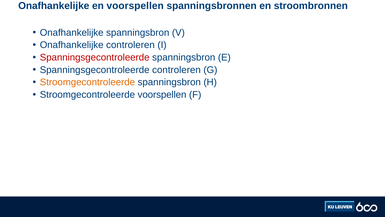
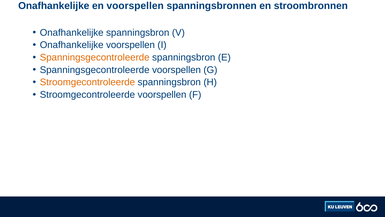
Onafhankelijke controleren: controleren -> voorspellen (131, 45)
Spanningsgecontroleerde colour: red -> orange (95, 57)
Spanningsgecontroleerde controleren: controleren -> voorspellen (177, 70)
